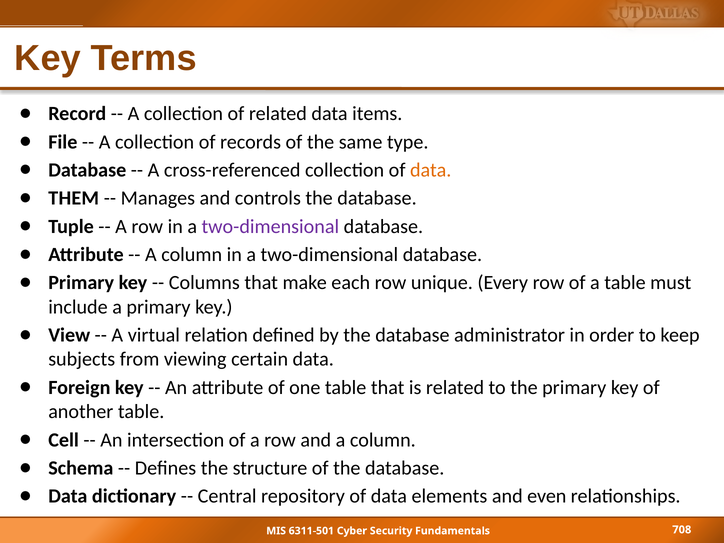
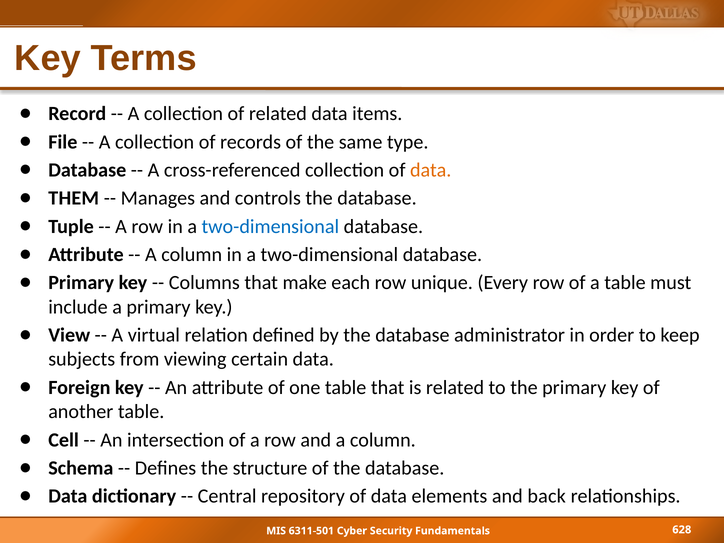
two-dimensional colour: purple -> blue (270, 226)
even: even -> back (547, 496)
708: 708 -> 628 (682, 530)
